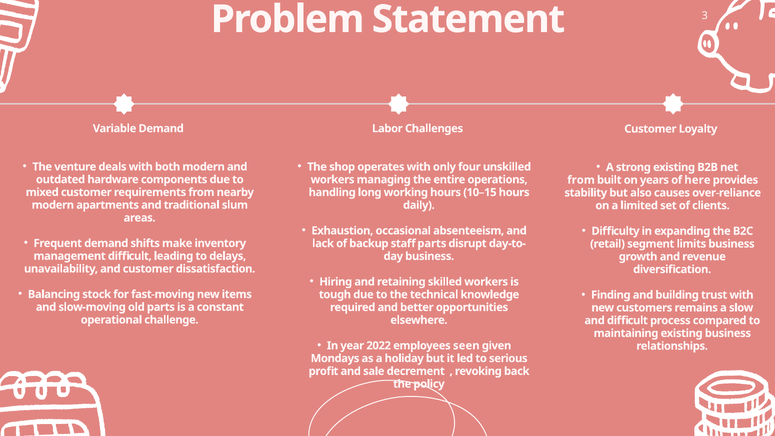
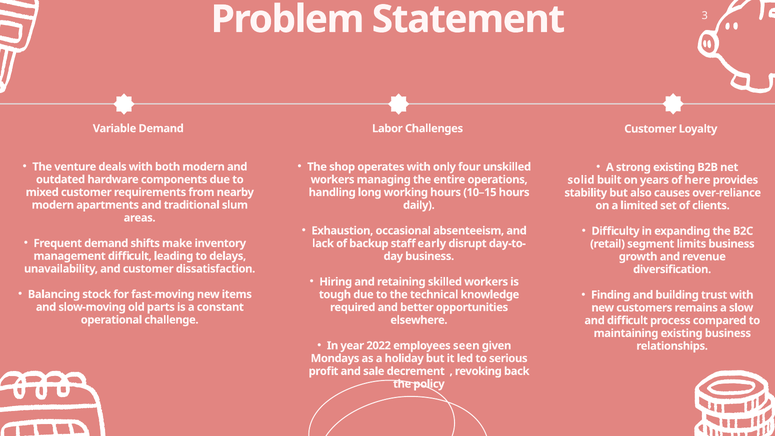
from: from -> solid (581, 180)
staff parts: parts -> early (432, 243)
